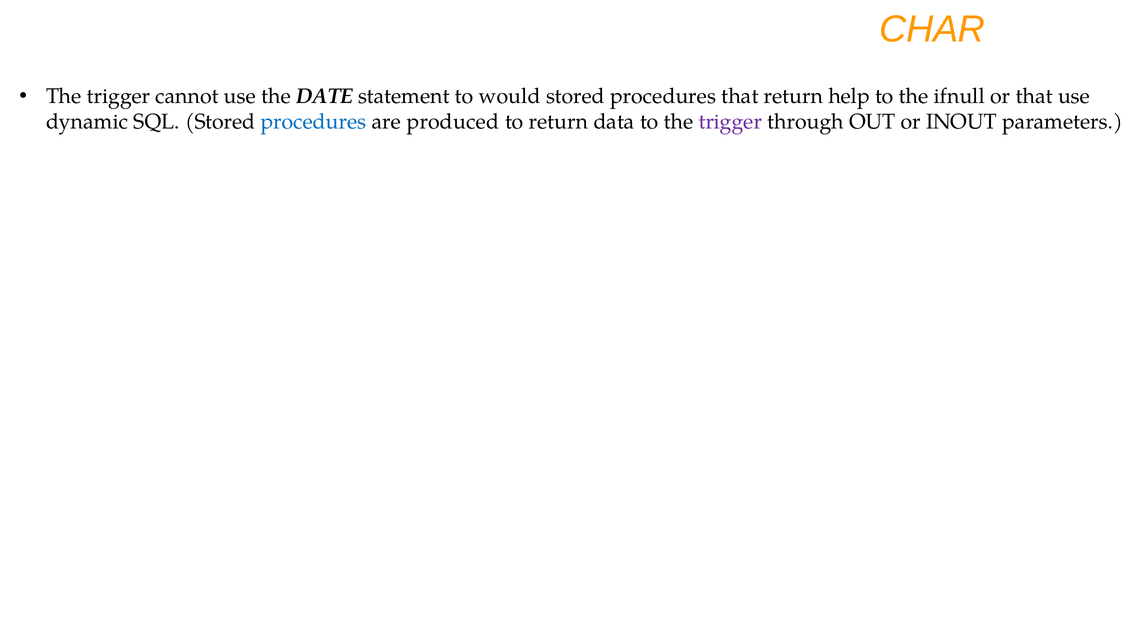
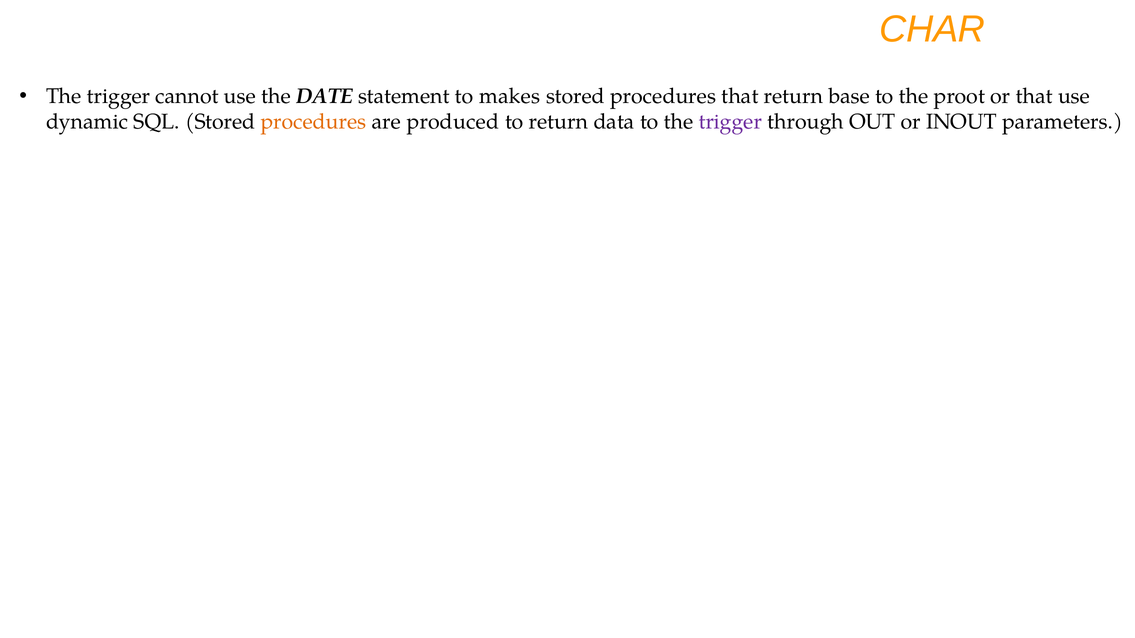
would: would -> makes (510, 96)
help: help -> base (849, 96)
ifnull: ifnull -> proot (959, 96)
procedures colour: blue -> orange (313, 122)
